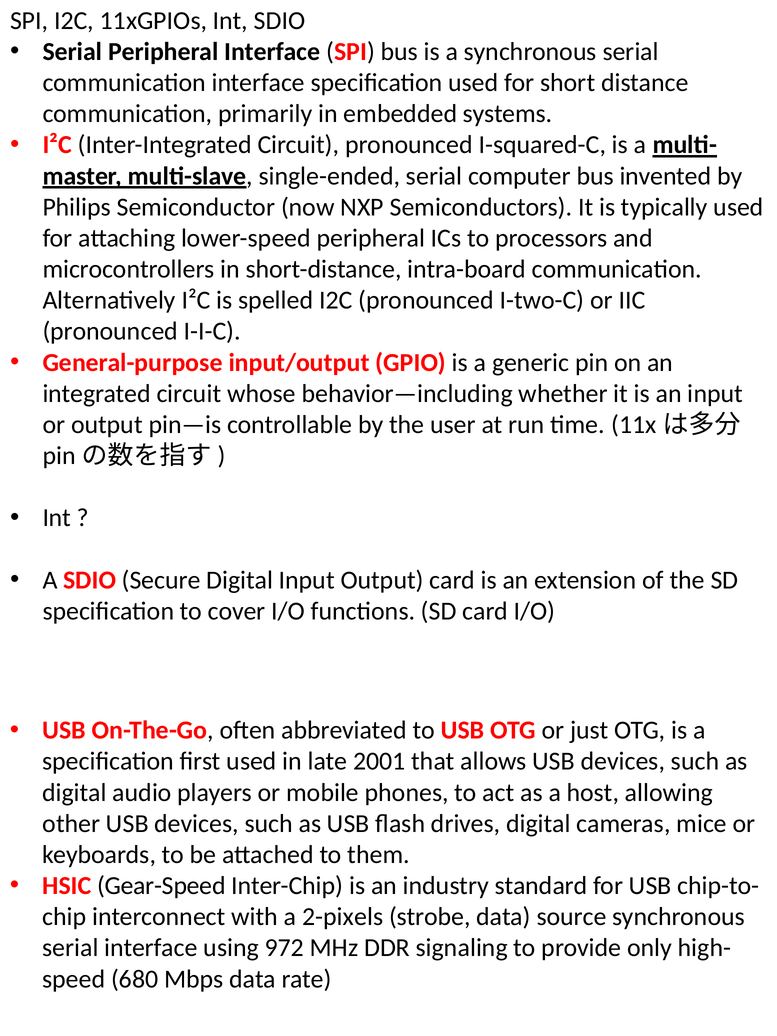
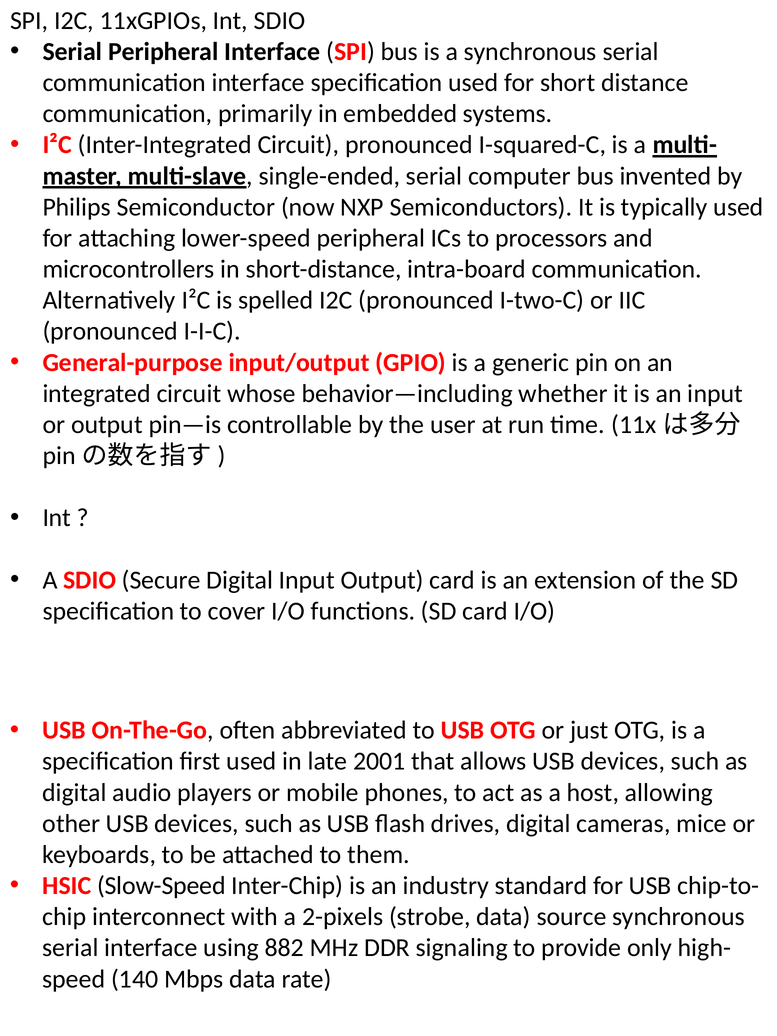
Gear-Speed: Gear-Speed -> Slow-Speed (161, 886)
972: 972 -> 882 (284, 948)
680: 680 -> 140 (135, 979)
